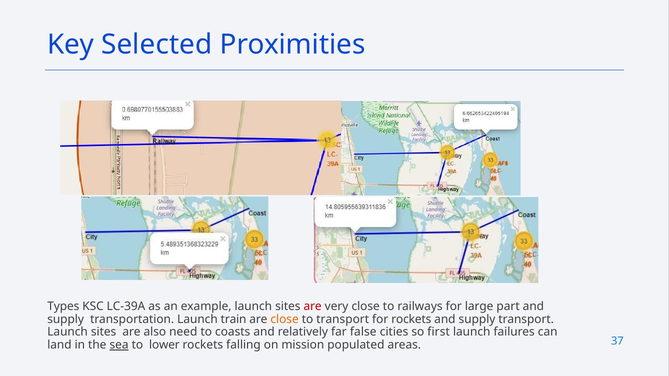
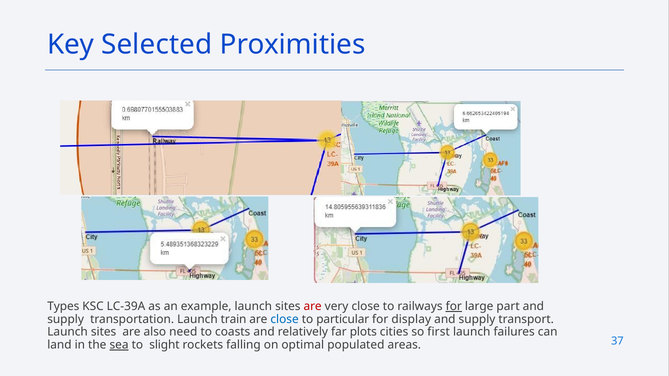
for underline: none -> present (454, 307)
close colour: orange -> blue (285, 319)
to transport: transport -> particular (343, 319)
for rockets: rockets -> display (411, 319)
false: false -> plots (363, 332)
lower: lower -> slight (164, 345)
mission: mission -> optimal (303, 345)
